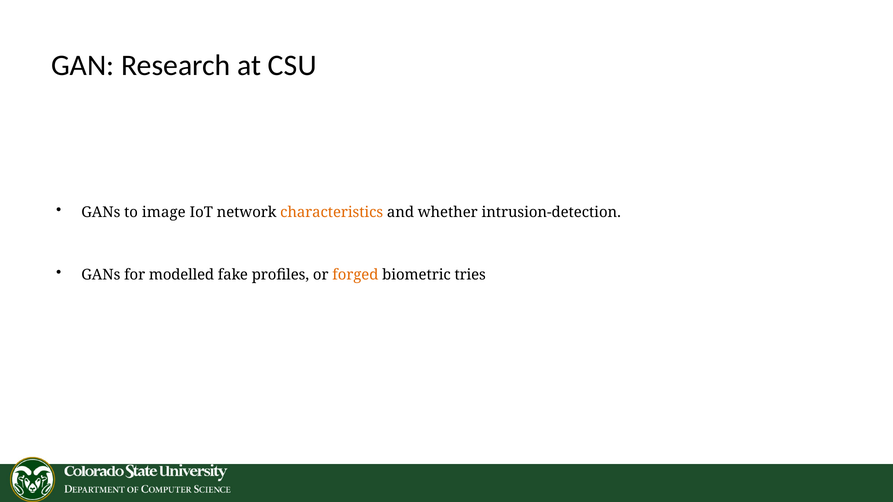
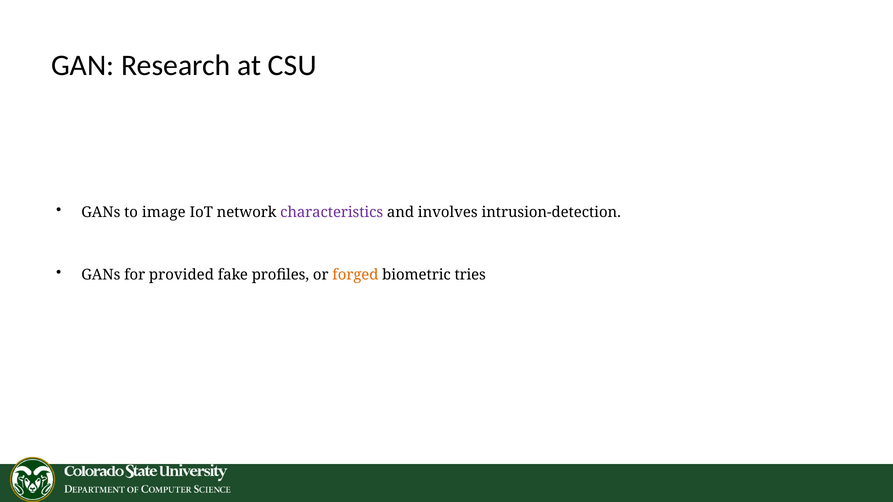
characteristics colour: orange -> purple (332, 212)
whether: whether -> involves (448, 212)
modelled: modelled -> provided (181, 275)
